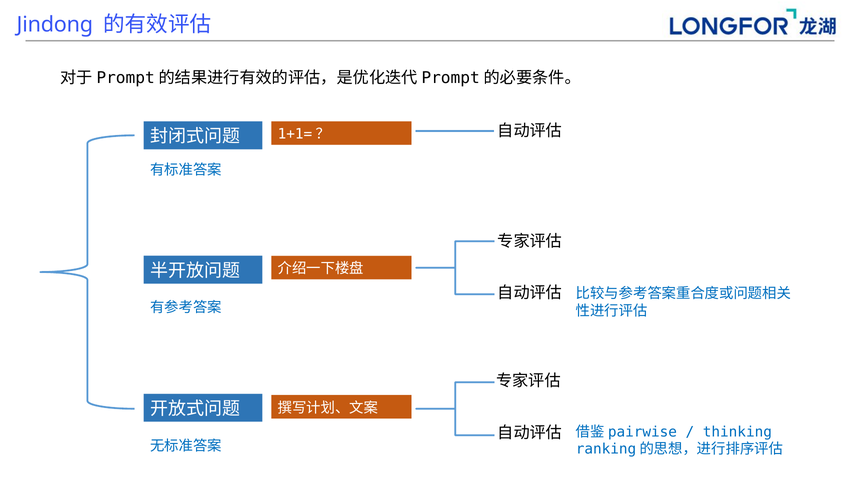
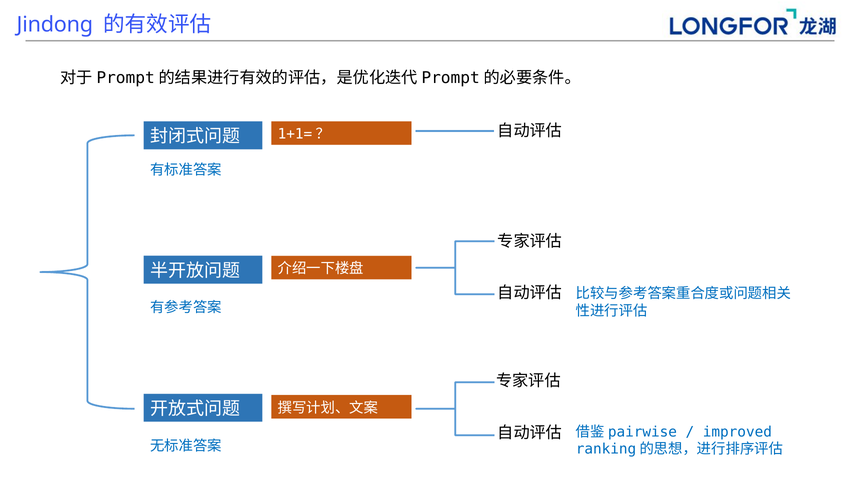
thinking: thinking -> improved (737, 432)
